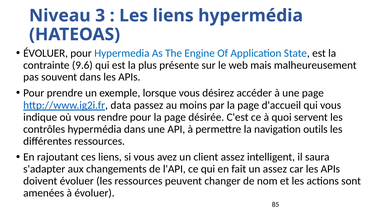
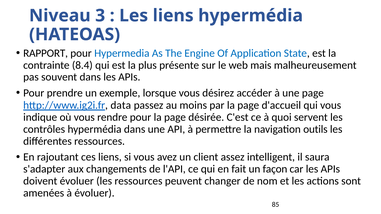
ÉVOLUER: ÉVOLUER -> RAPPORT (46, 53)
9.6: 9.6 -> 8.4 (82, 65)
un assez: assez -> façon (275, 169)
